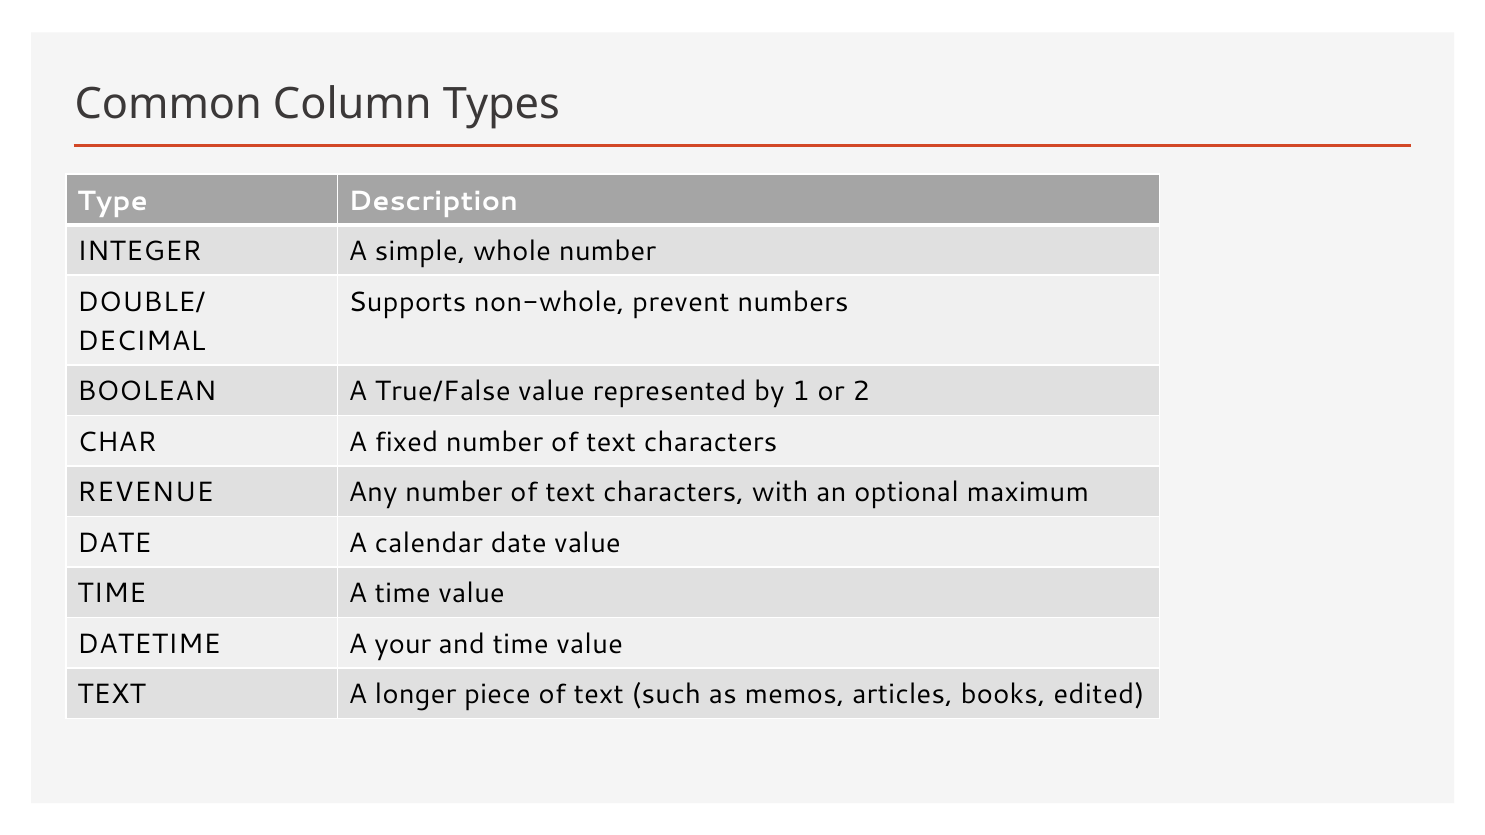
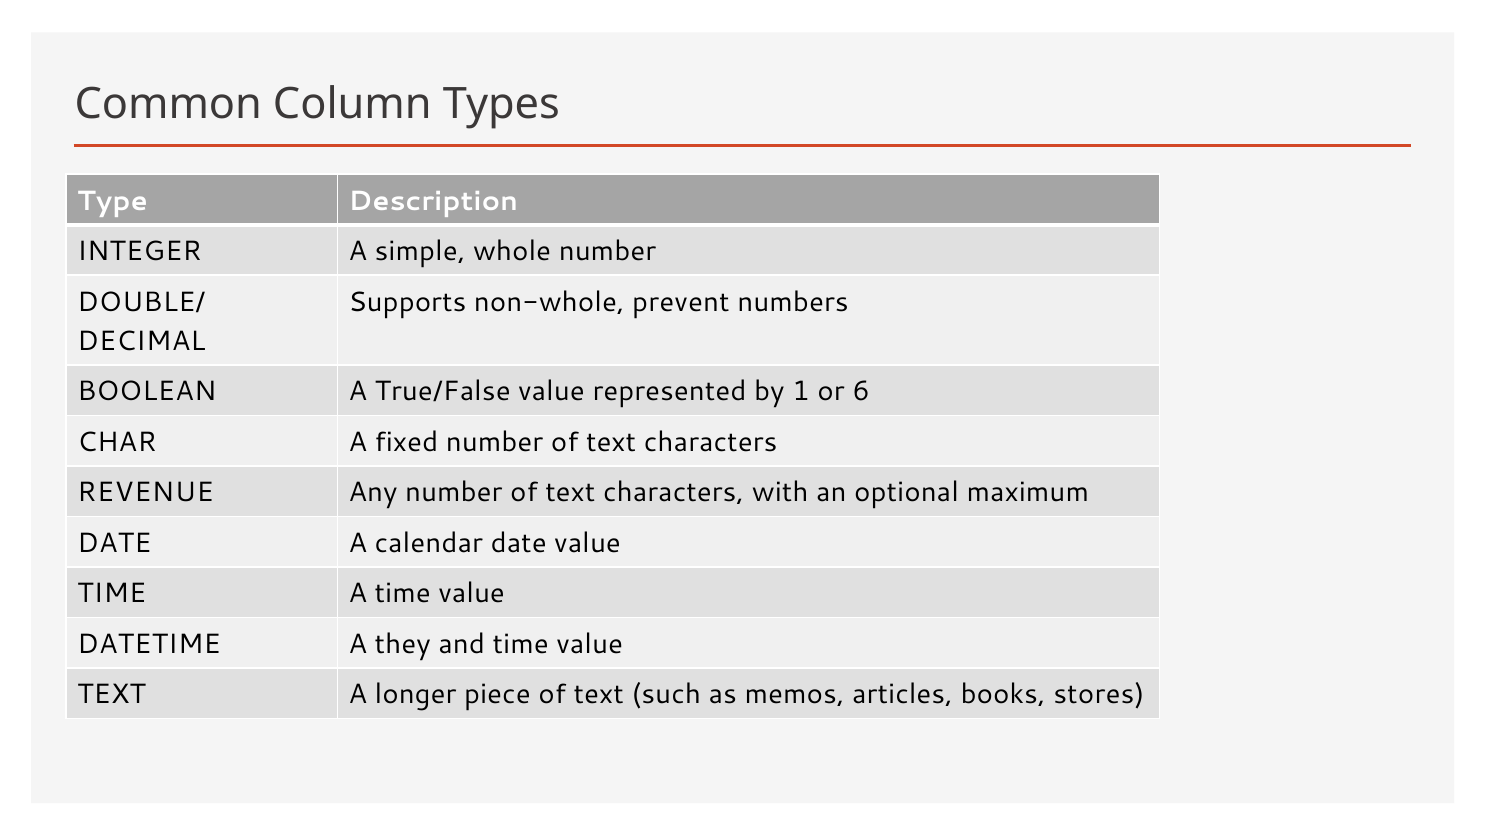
2: 2 -> 6 (861, 392)
your: your -> they (403, 644)
edited: edited -> stores (1099, 695)
